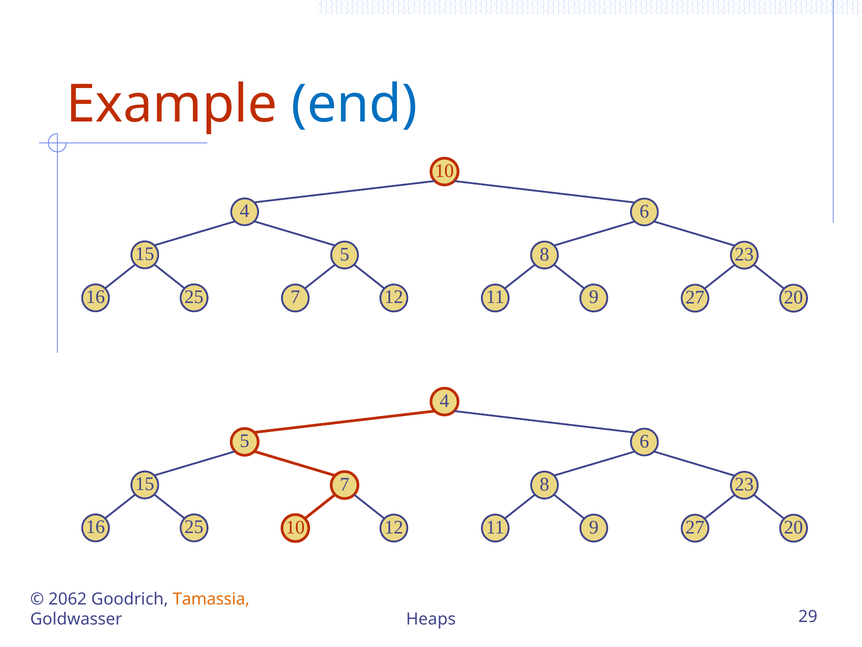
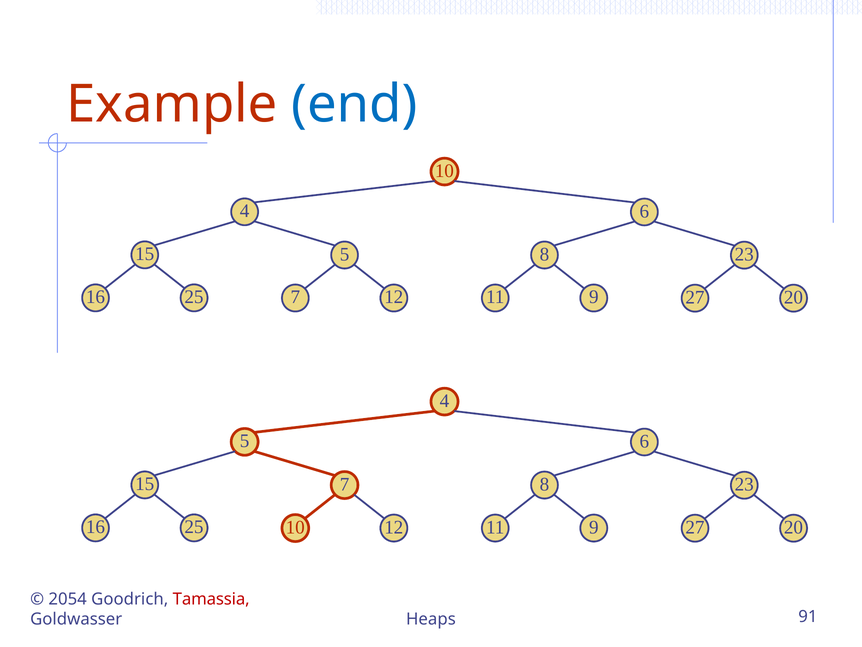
2062: 2062 -> 2054 (68, 599)
Tamassia colour: orange -> red (211, 599)
29: 29 -> 91 (808, 616)
